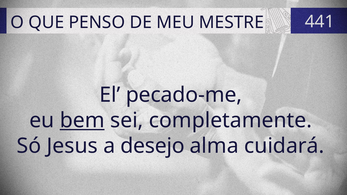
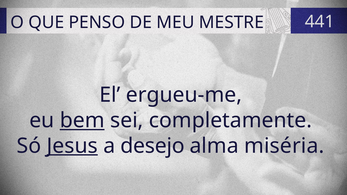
pecado-me: pecado-me -> ergueu-me (184, 95)
Jesus underline: none -> present (72, 146)
cuidará: cuidará -> miséria (284, 146)
